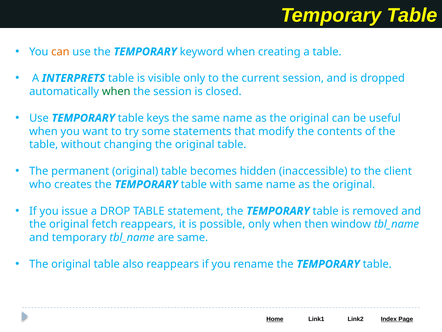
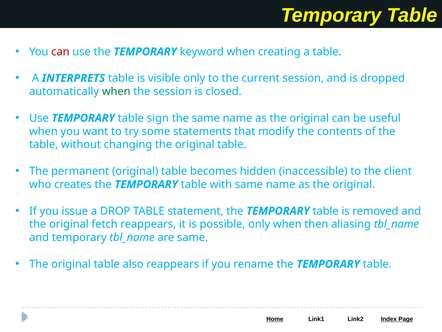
can colour: orange -> red (60, 52)
keys: keys -> sign (158, 118)
window: window -> aliasing (351, 224)
